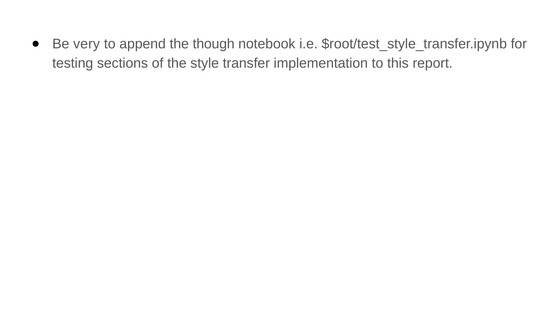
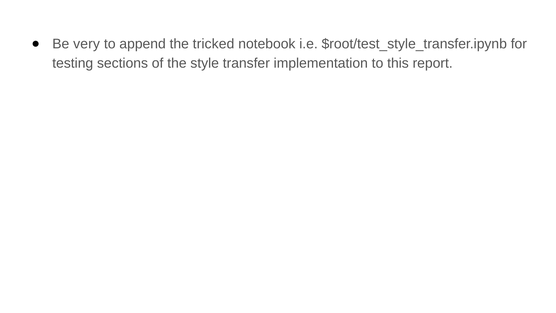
though: though -> tricked (214, 44)
